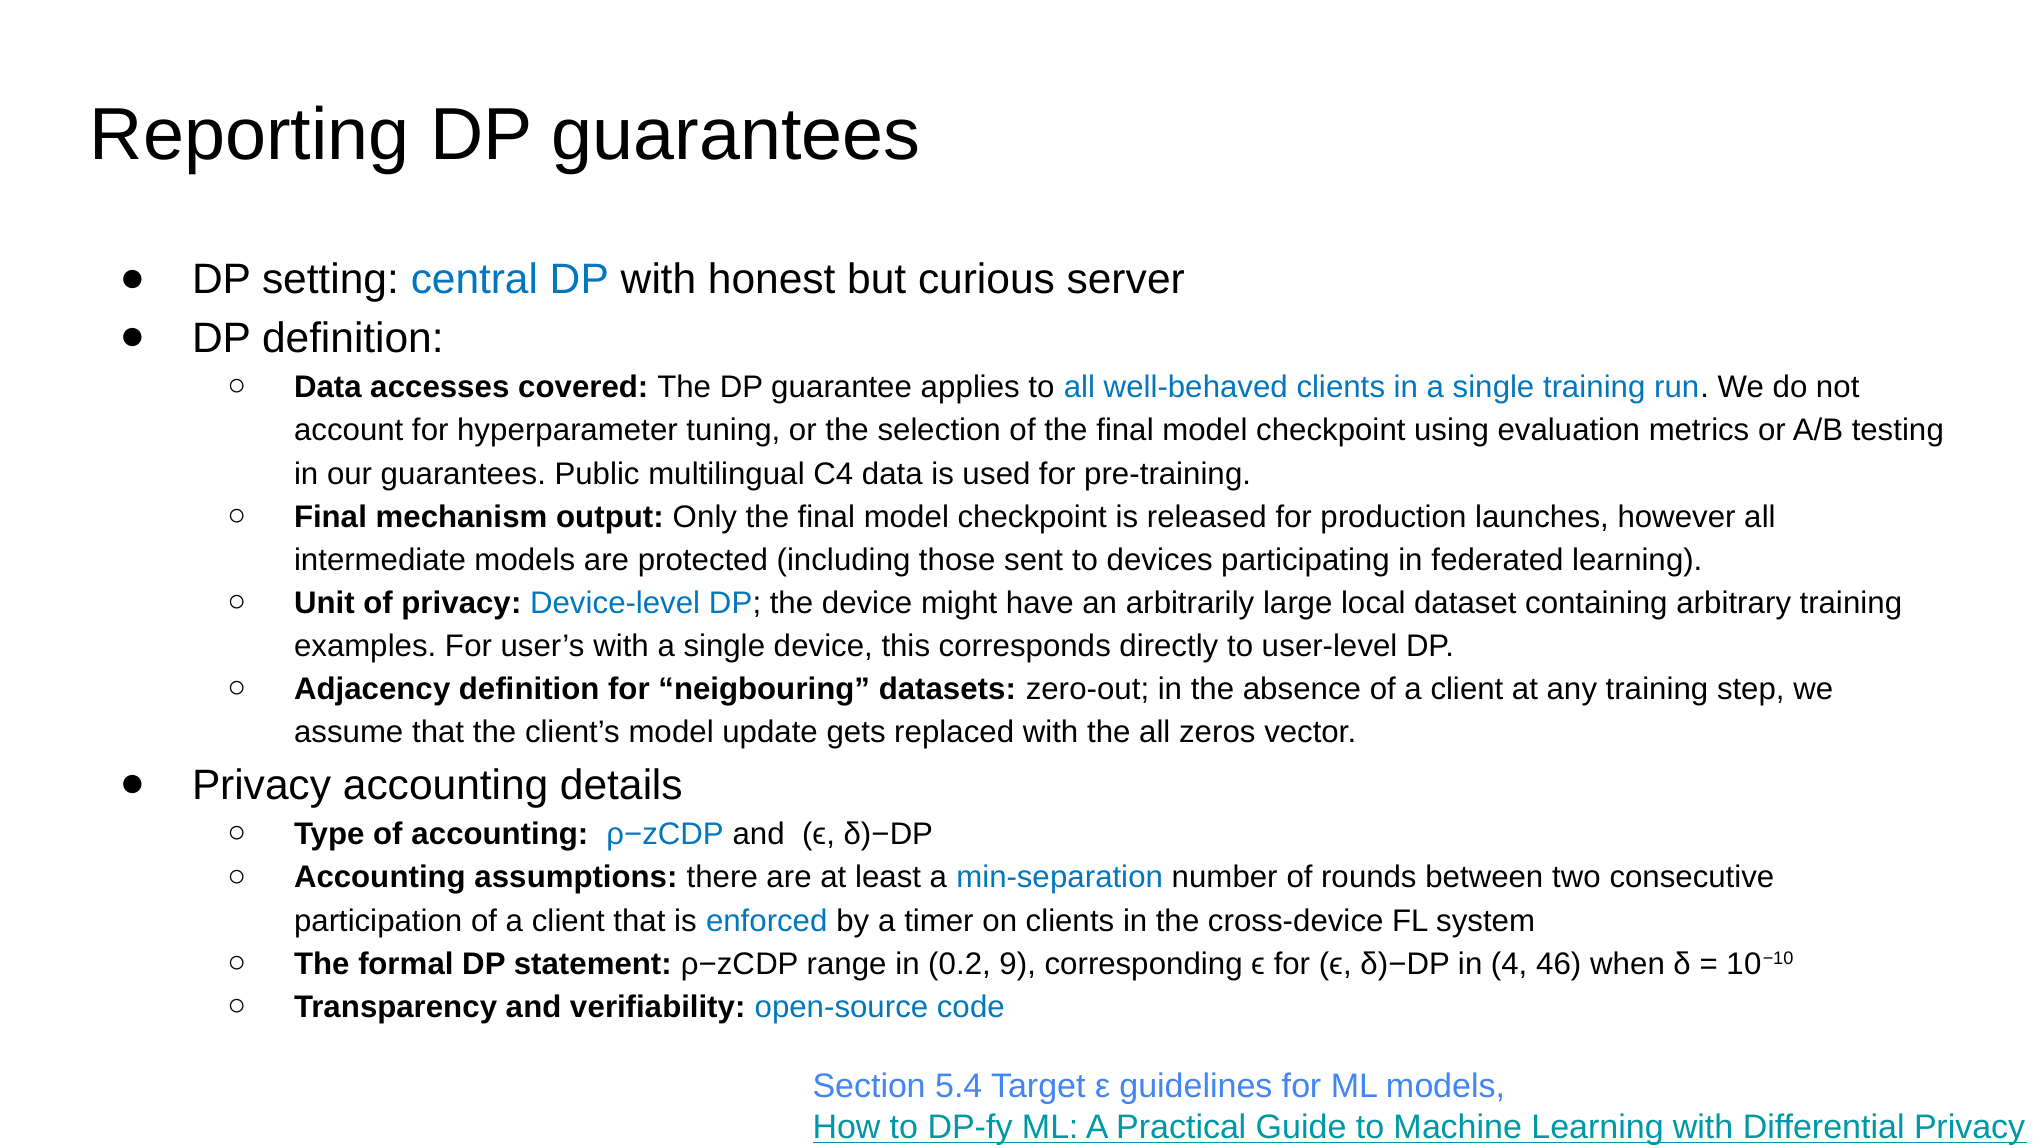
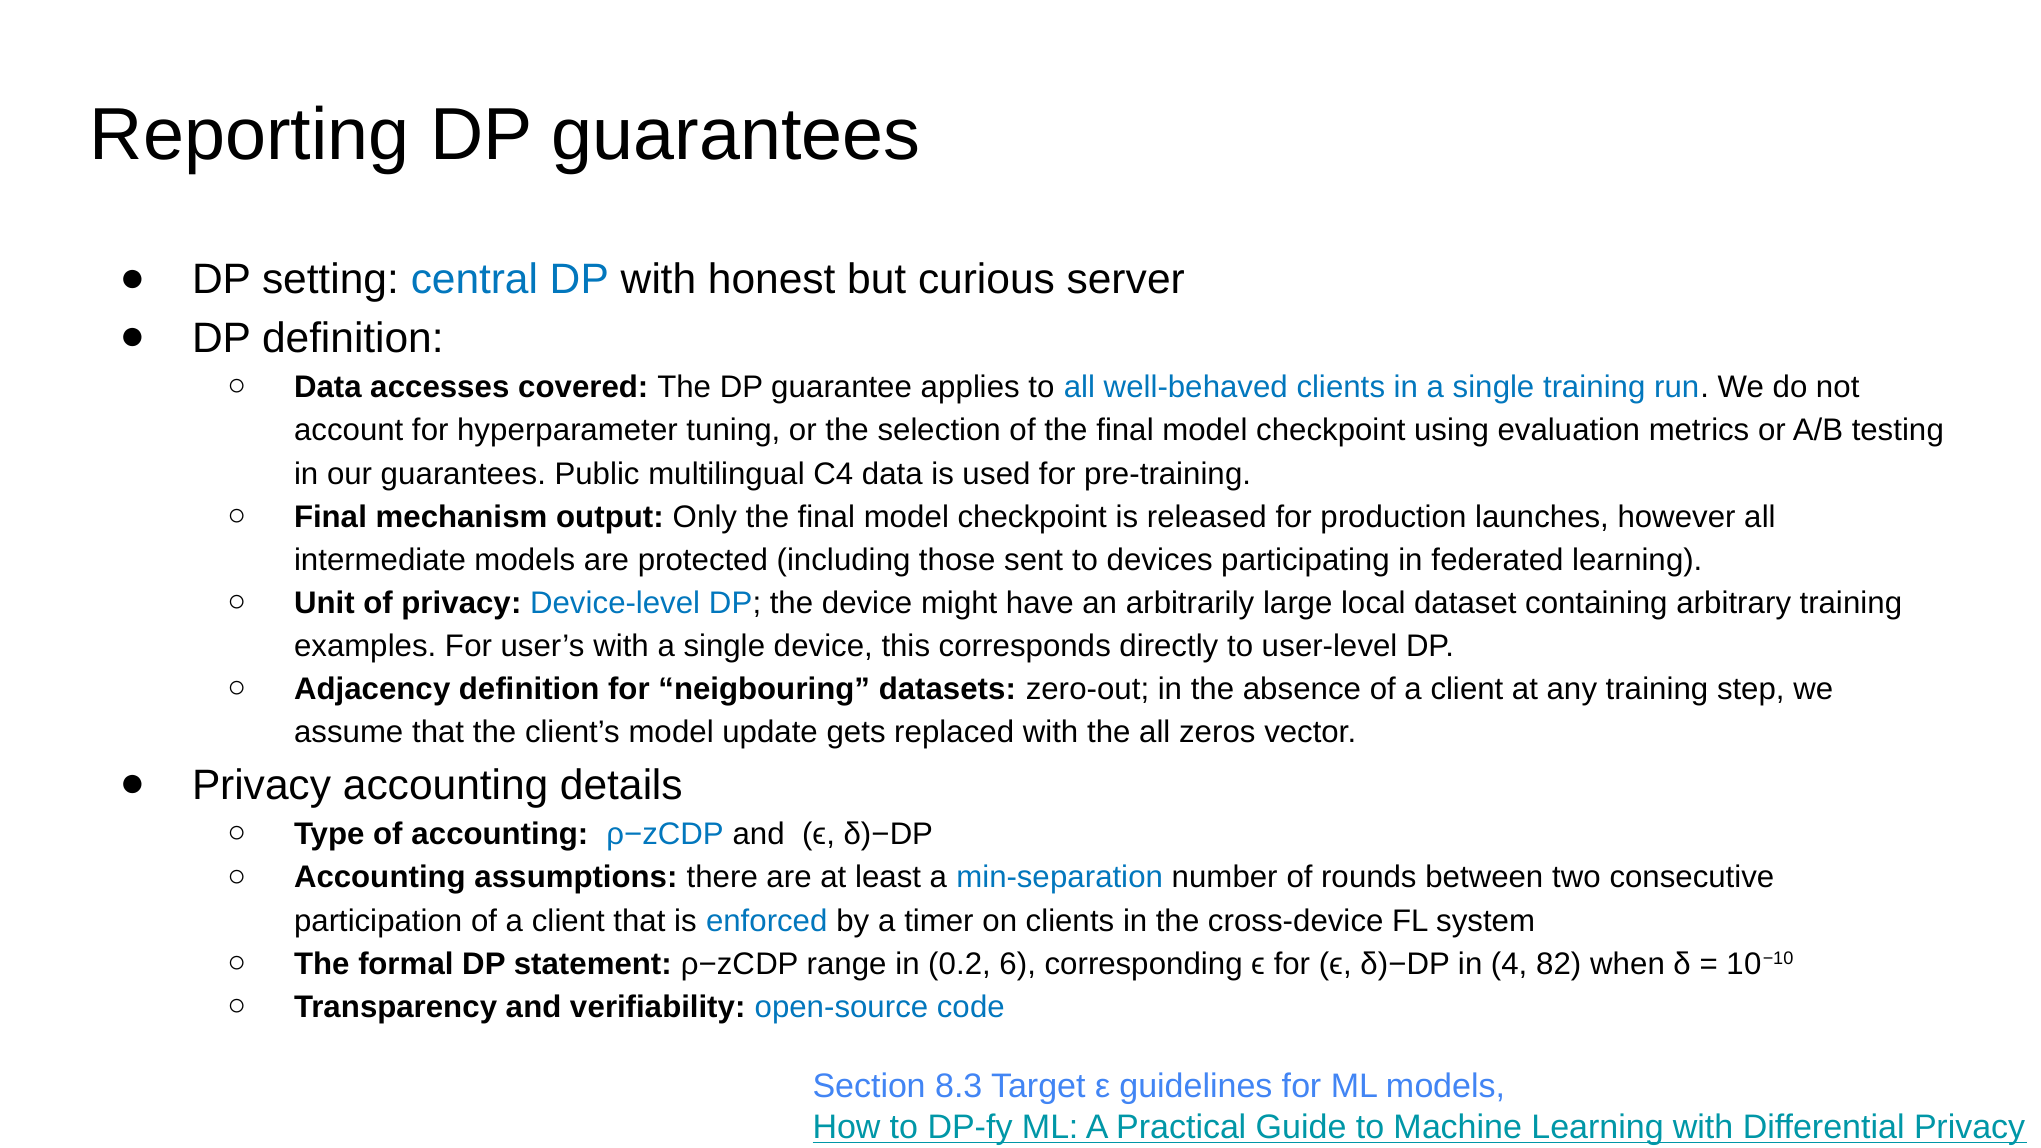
9: 9 -> 6 (1018, 964)
46: 46 -> 82 (1559, 964)
5.4: 5.4 -> 8.3 (959, 1087)
